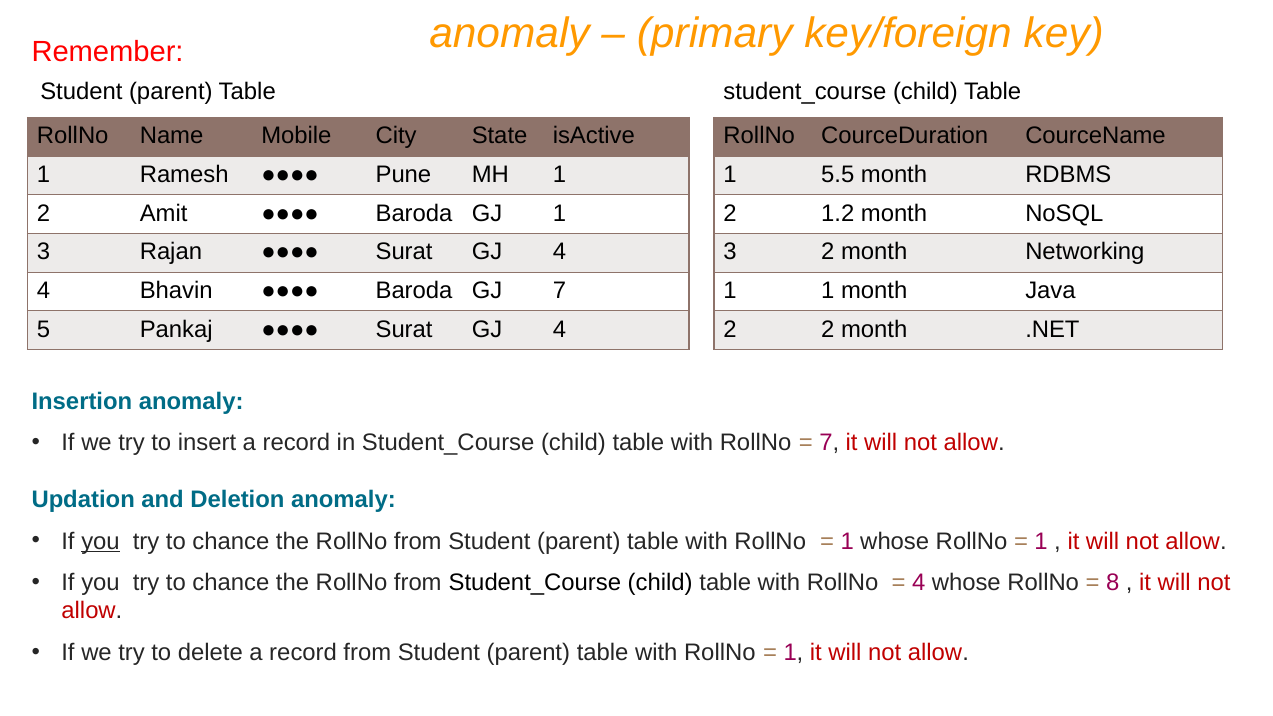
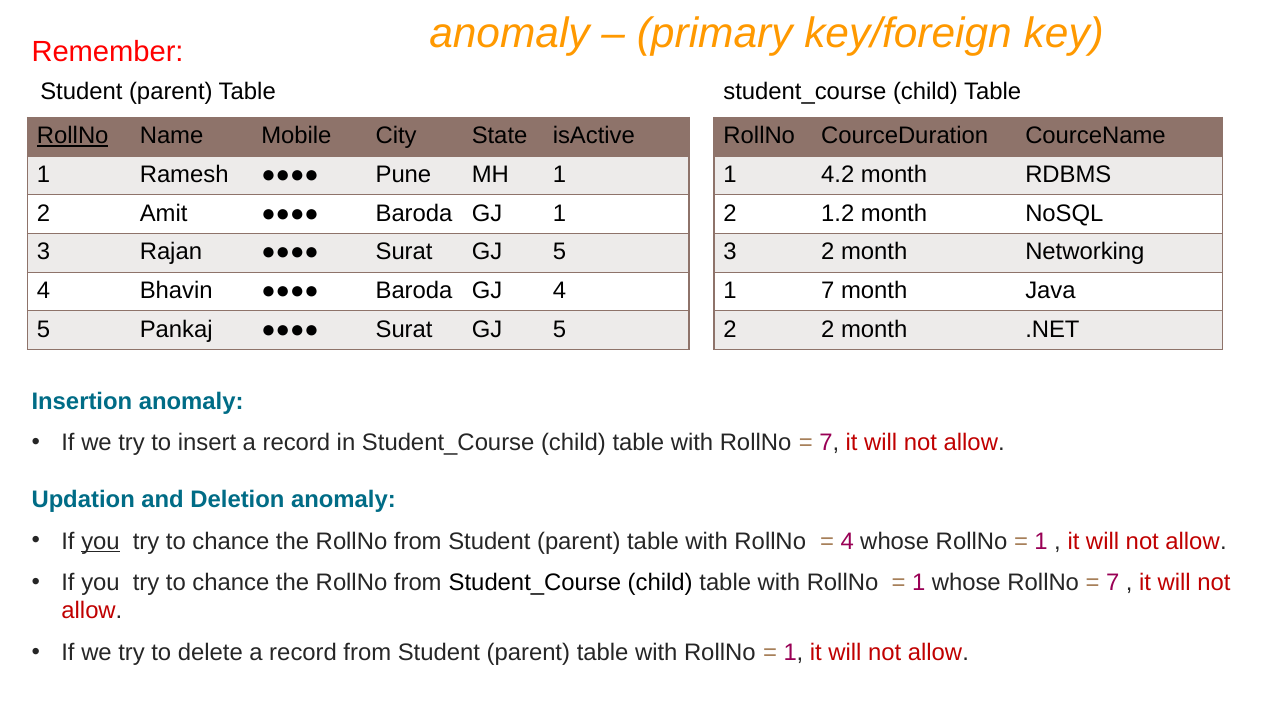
RollNo underline: none -> present (73, 136)
5.5: 5.5 -> 4.2 (838, 175)
4: 4 -> 5 (559, 252)
GJ 7: 7 -> 4 (559, 291)
1 1: 1 -> 7 (828, 291)
4: 4 -> 5 (559, 329)
1: 1 -> 4 (847, 541)
4: 4 -> 1 (919, 583)
8: 8 -> 7 (1113, 583)
